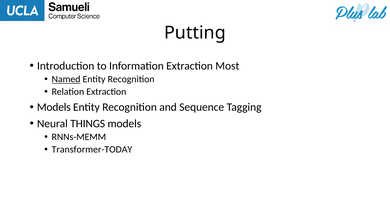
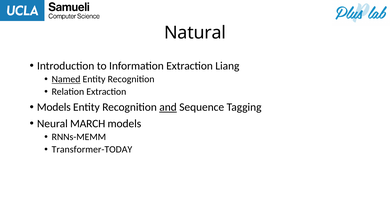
Putting: Putting -> Natural (195, 33)
Most: Most -> Liang (227, 66)
and underline: none -> present (168, 107)
THINGS: THINGS -> MARCH (88, 124)
